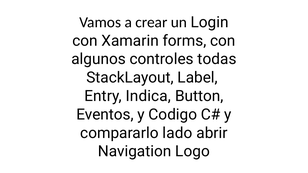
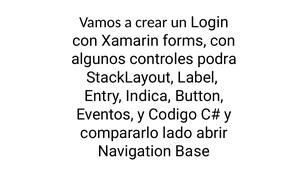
todas: todas -> podra (217, 59)
Logo: Logo -> Base (193, 152)
